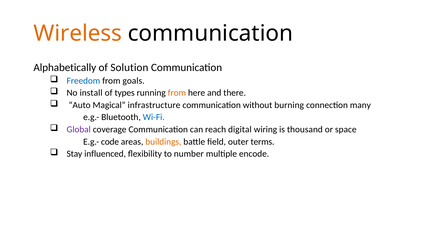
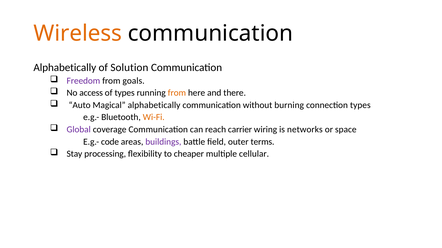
Freedom colour: blue -> purple (83, 81)
install: install -> access (91, 93)
Magical infrastructure: infrastructure -> alphabetically (154, 105)
connection many: many -> types (360, 105)
Wi-Fi colour: blue -> orange (154, 118)
digital: digital -> carrier (240, 130)
thousand: thousand -> networks (305, 130)
buildings colour: orange -> purple (163, 142)
influenced: influenced -> processing (105, 154)
number: number -> cheaper (189, 154)
encode: encode -> cellular (254, 154)
